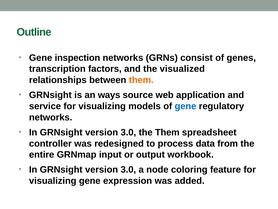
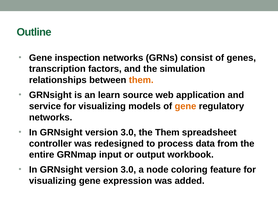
visualized: visualized -> simulation (182, 69)
ways: ways -> learn (109, 95)
gene colour: blue -> orange (185, 106)
